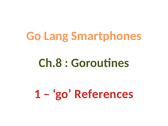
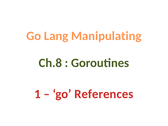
Smartphones: Smartphones -> Manipulating (106, 36)
